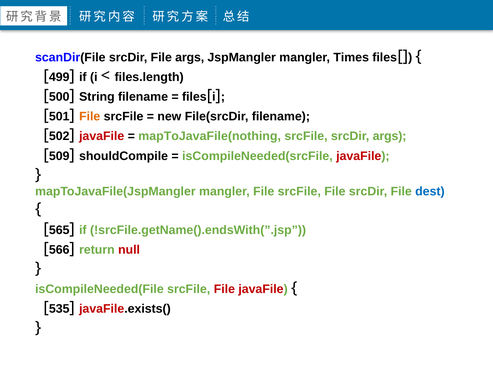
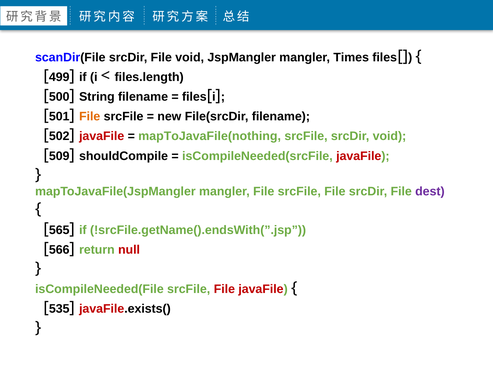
File args: args -> void (190, 57)
srcDir args: args -> void (389, 136)
dest colour: blue -> purple (430, 191)
